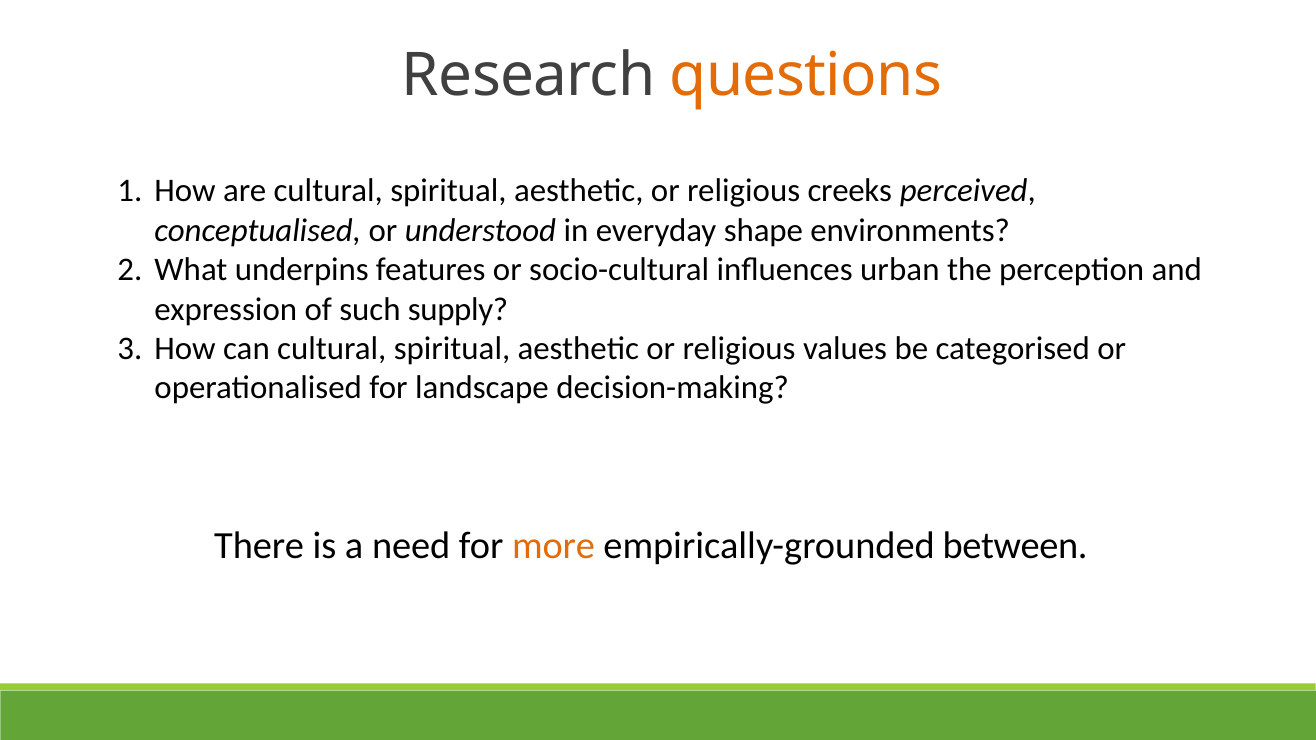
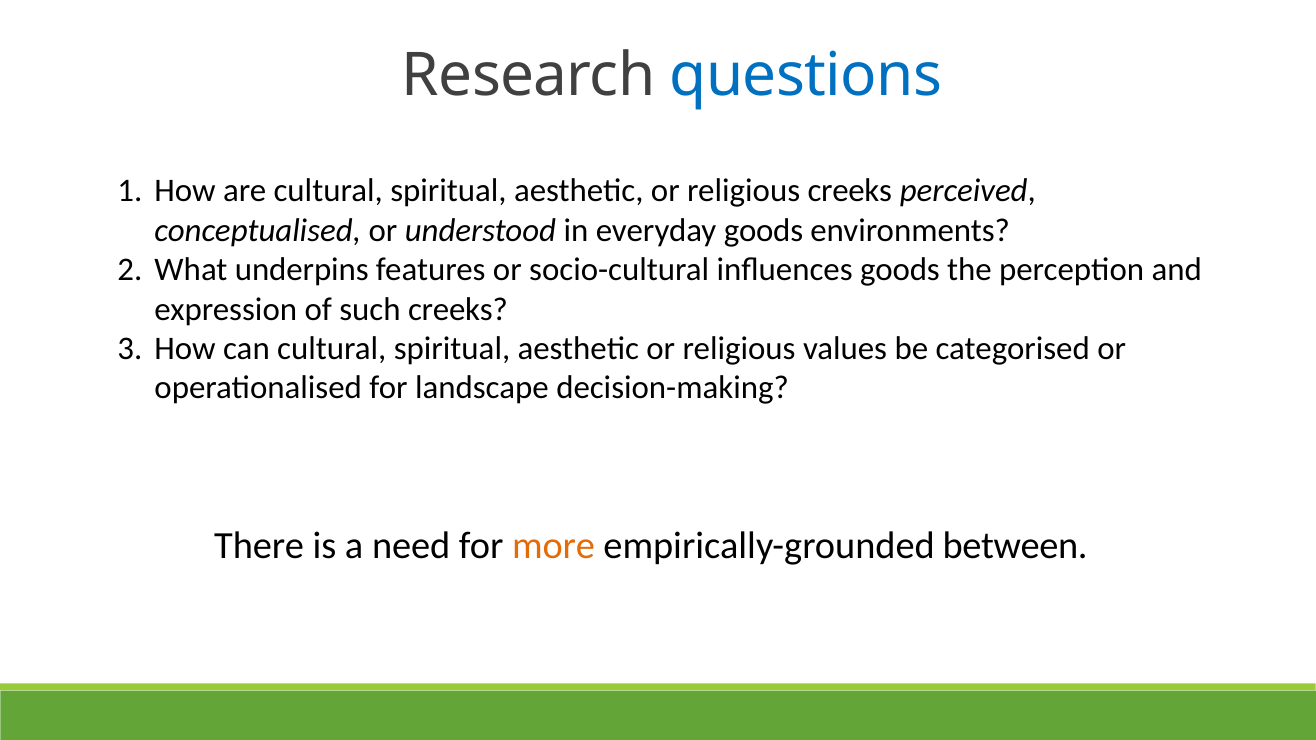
questions colour: orange -> blue (806, 75)
everyday shape: shape -> goods (763, 230)
influences urban: urban -> goods (900, 270)
such supply: supply -> creeks (458, 309)
